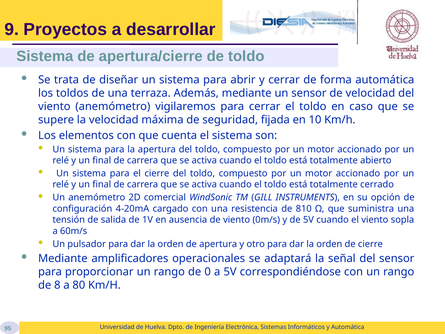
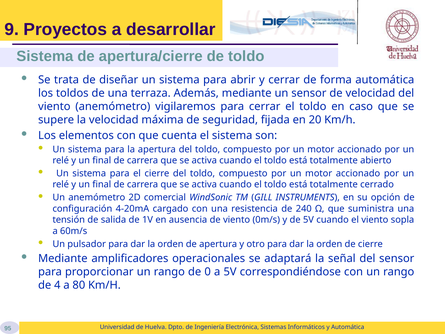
10: 10 -> 20 (315, 120)
810: 810 -> 240 (304, 209)
8: 8 -> 4 (57, 285)
